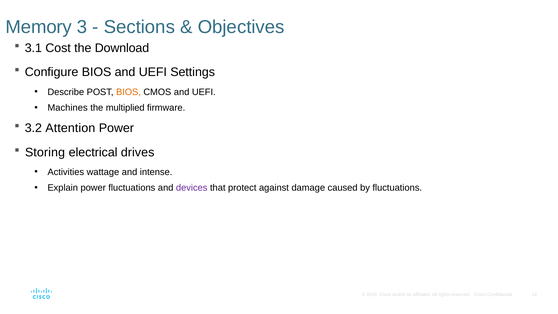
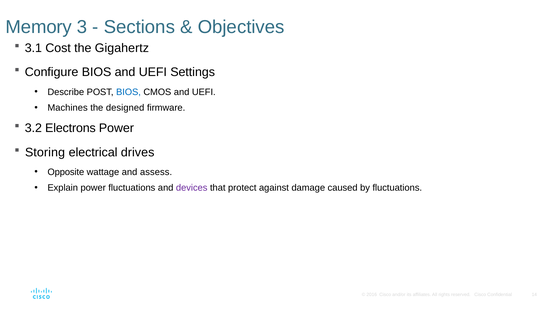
Download: Download -> Gigahertz (122, 48)
BIOS colour: orange -> blue (129, 92)
multiplied: multiplied -> designed (125, 108)
Attention: Attention -> Electrons (70, 128)
Activities: Activities -> Opposite (66, 172)
intense: intense -> assess (156, 172)
